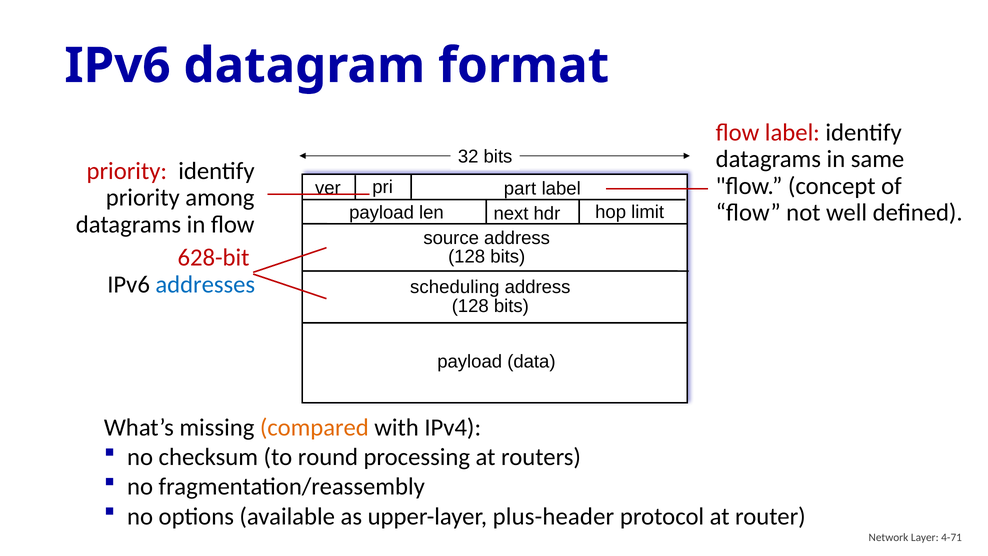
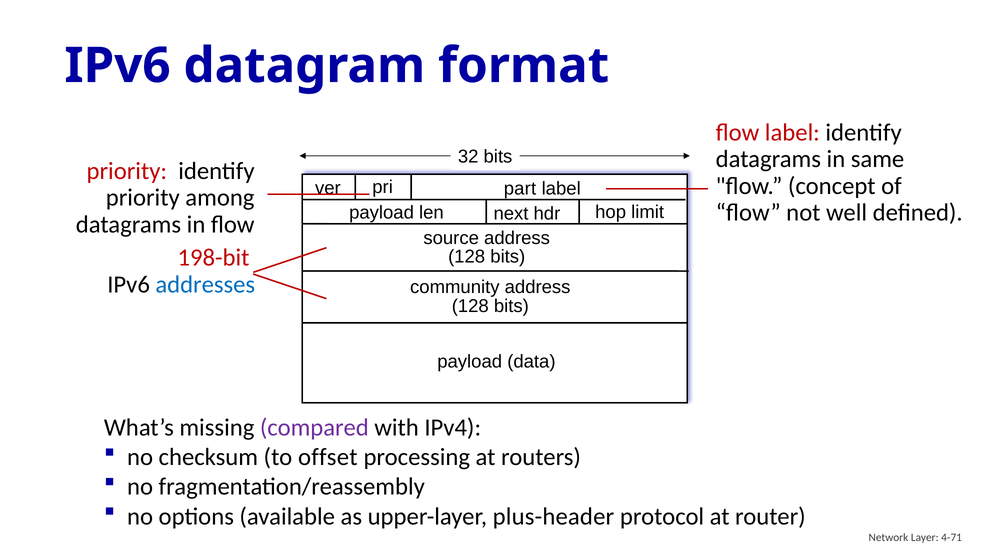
628-bit: 628-bit -> 198-bit (213, 258)
scheduling: scheduling -> community (455, 287)
compared colour: orange -> purple (314, 427)
round: round -> offset (328, 457)
